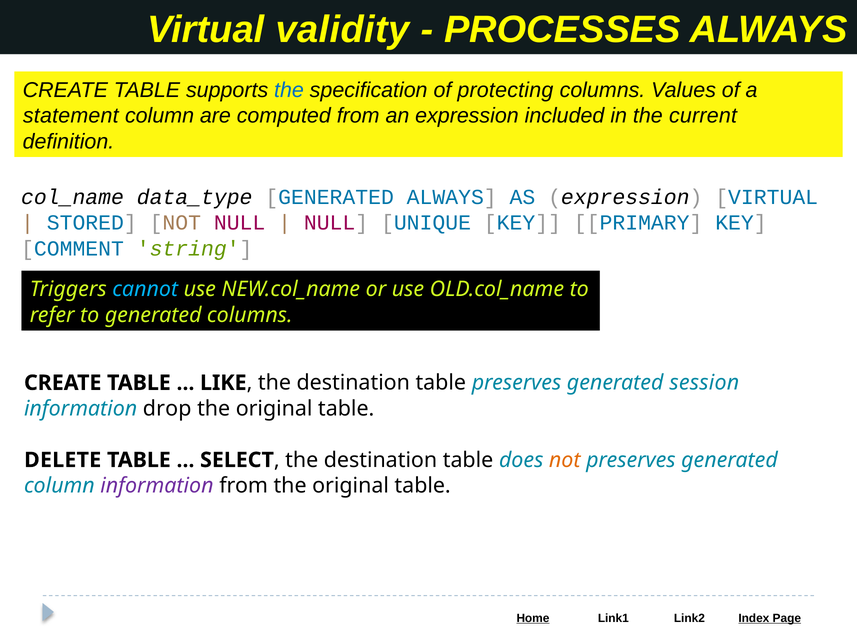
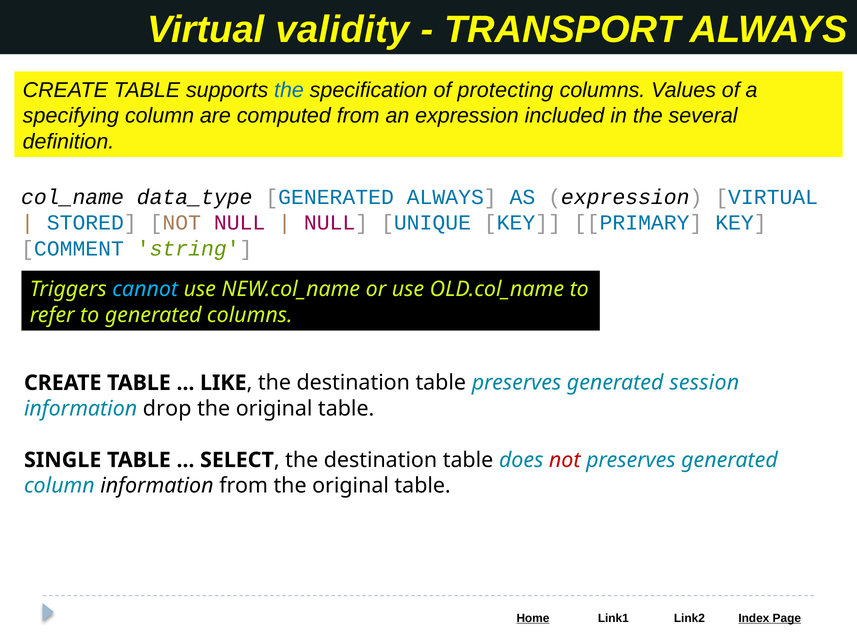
PROCESSES: PROCESSES -> TRANSPORT (562, 30)
statement: statement -> specifying (71, 116)
current: current -> several (703, 116)
DELETE: DELETE -> SINGLE (63, 460)
not colour: orange -> red (565, 460)
information colour: purple -> black (157, 486)
